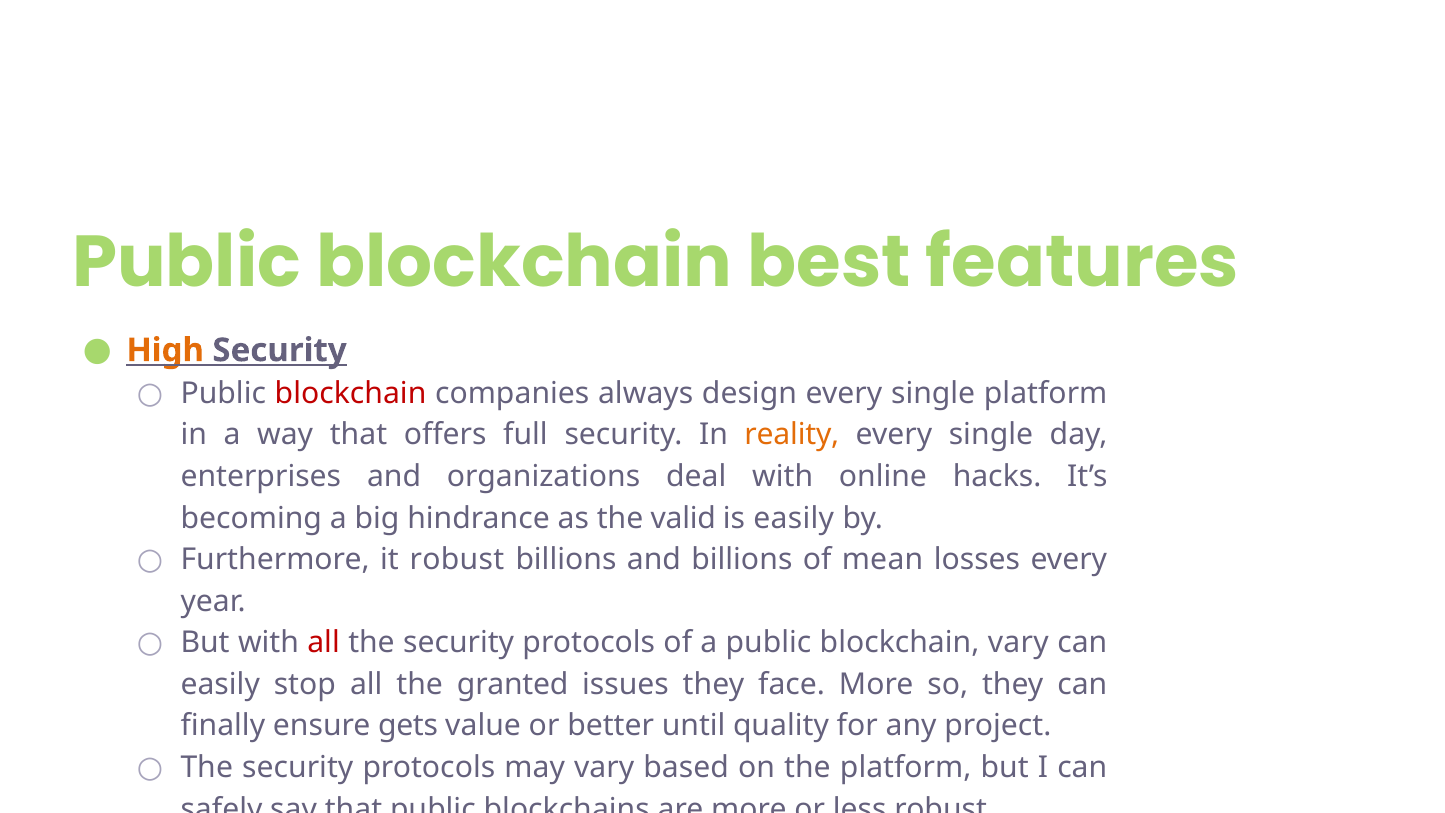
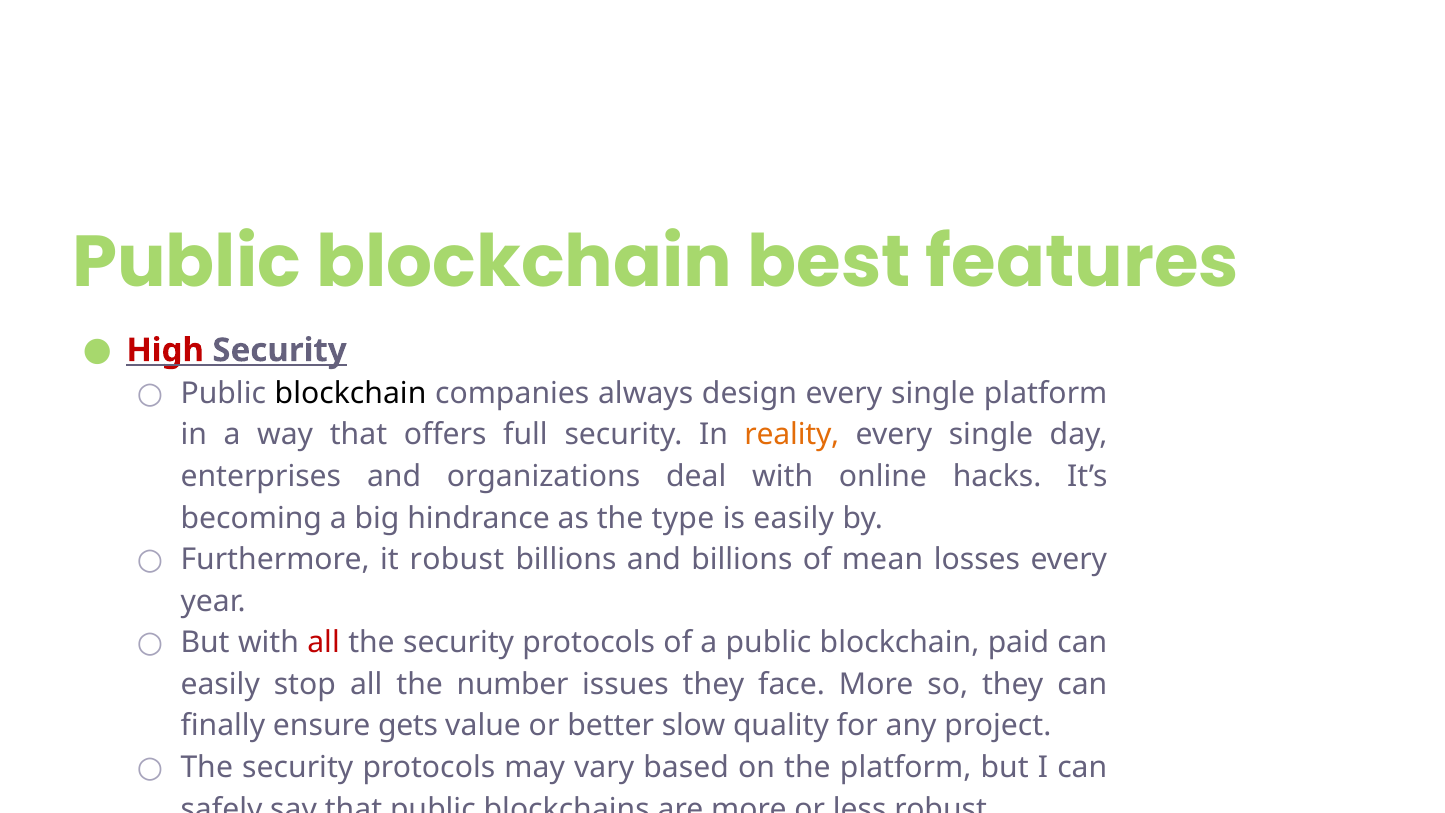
High colour: orange -> red (165, 350)
blockchain colour: red -> black (351, 393)
valid: valid -> type (683, 518)
blockchain vary: vary -> paid (1018, 643)
granted: granted -> number (513, 684)
until: until -> slow (694, 726)
